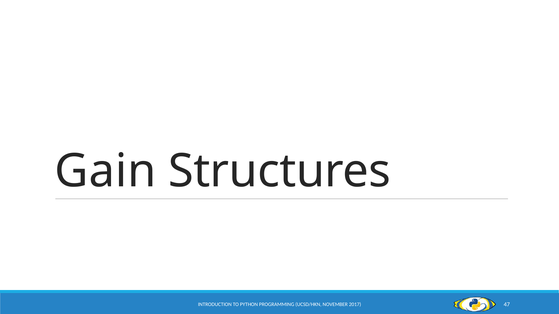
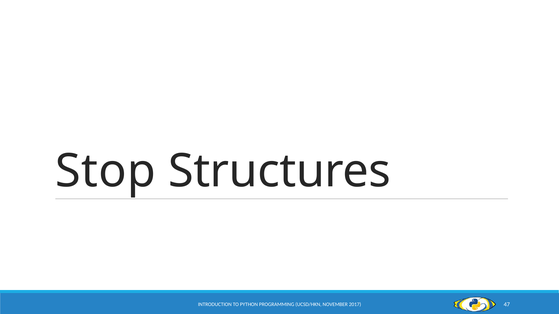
Gain: Gain -> Stop (105, 171)
